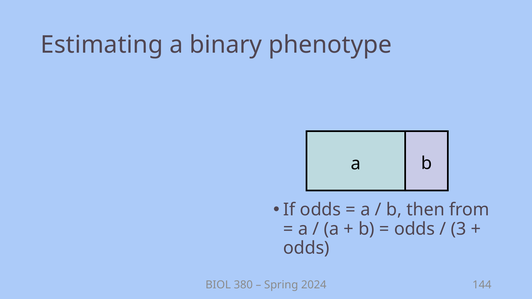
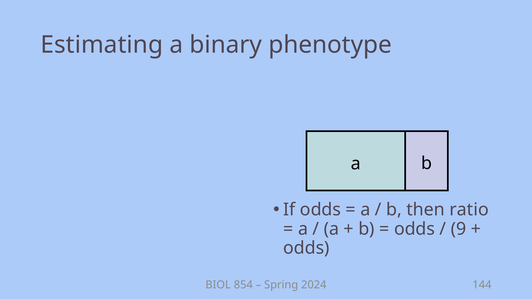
from: from -> ratio (469, 210)
3: 3 -> 9 (459, 229)
380: 380 -> 854 (243, 285)
